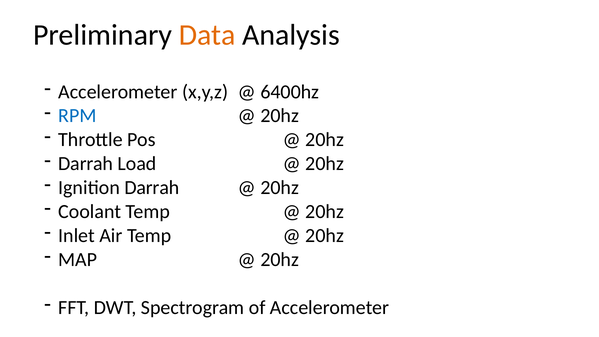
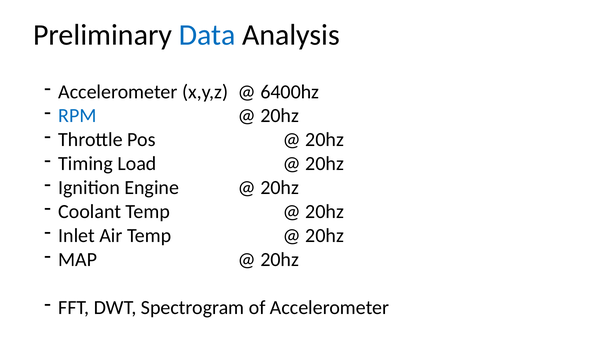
Data colour: orange -> blue (207, 35)
Darrah: Darrah -> Timing (86, 164)
Ignition Darrah: Darrah -> Engine (152, 188)
